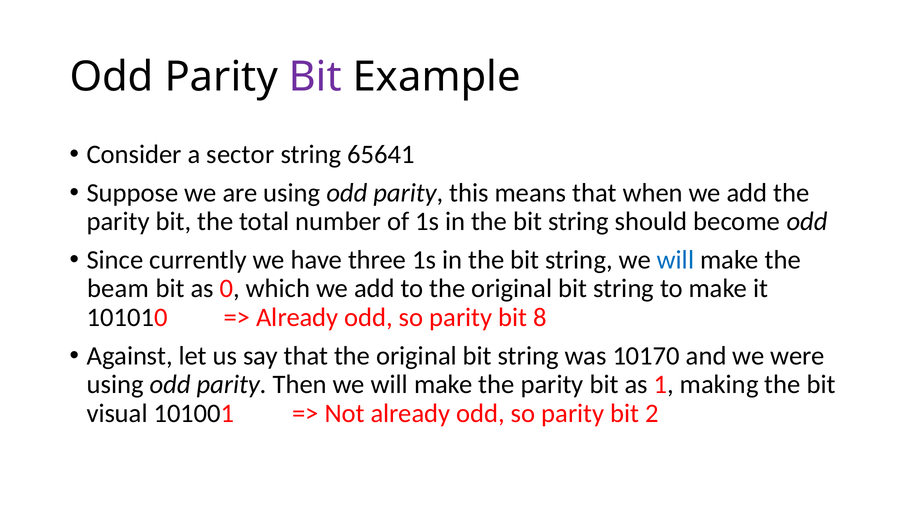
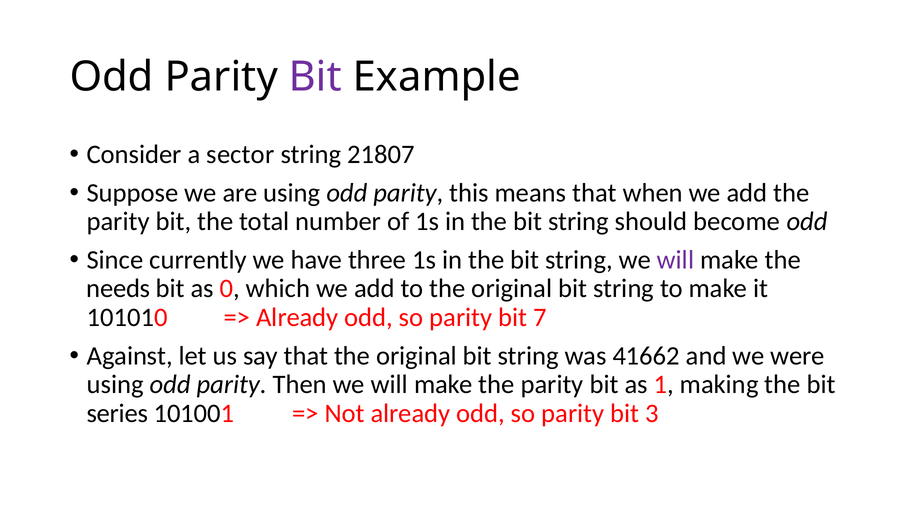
65641: 65641 -> 21807 (381, 154)
will colour: blue -> purple (676, 260)
beam: beam -> needs (118, 288)
8: 8 -> 7 (540, 317)
10170: 10170 -> 41662 (646, 355)
visual: visual -> series (117, 413)
2: 2 -> 3 (652, 413)
